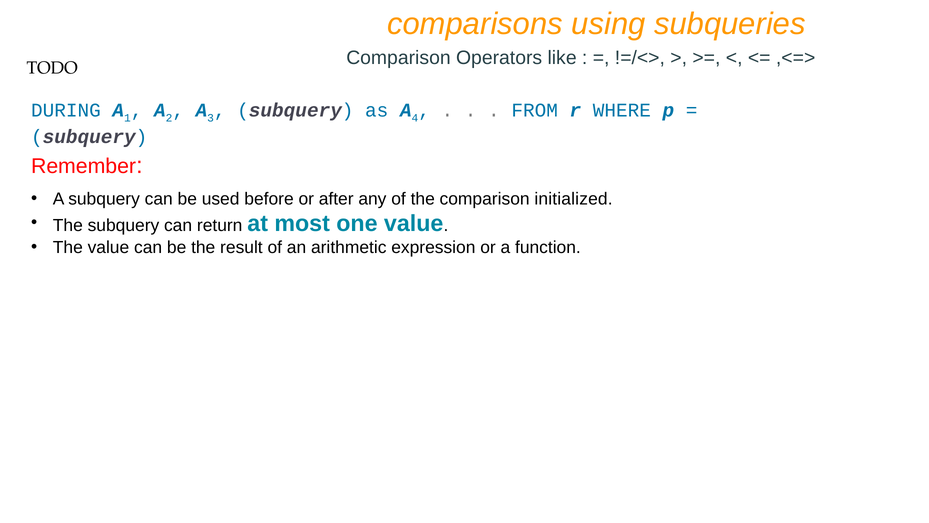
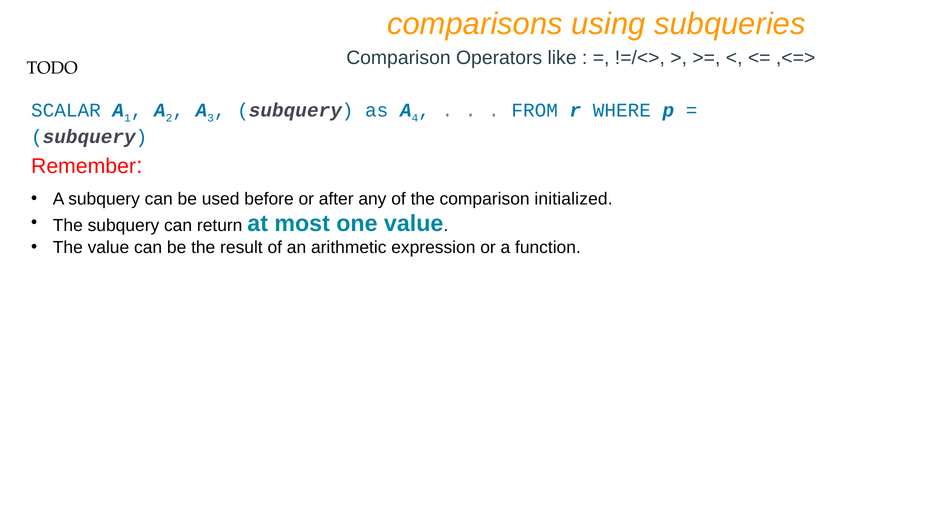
DURING: DURING -> SCALAR (66, 110)
